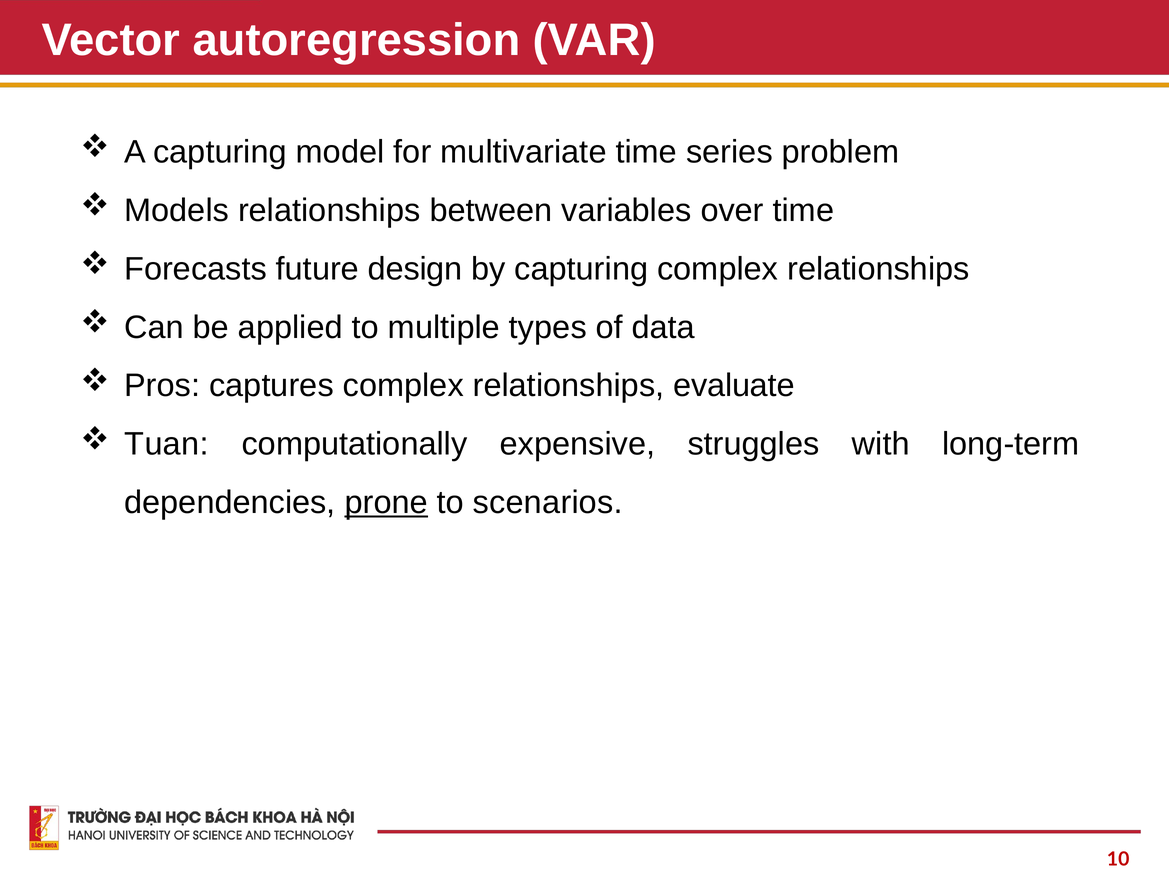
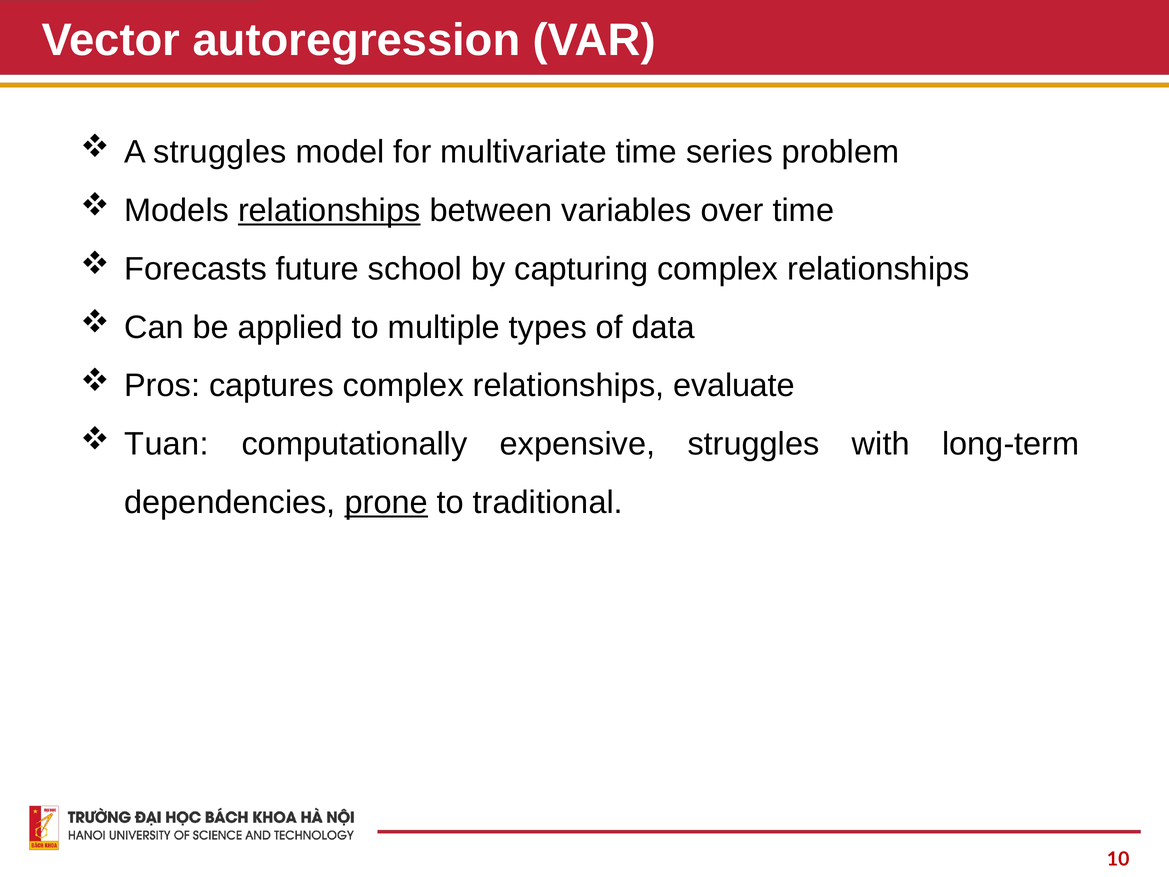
A capturing: capturing -> struggles (220, 152)
relationships underline: none -> present (329, 210)
design: design -> school (415, 269)
scenarios: scenarios -> traditional (548, 503)
